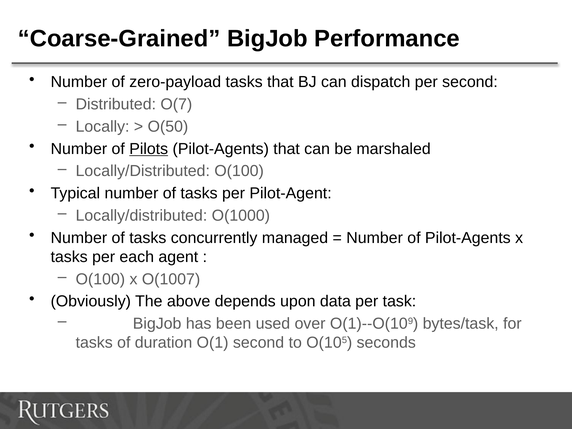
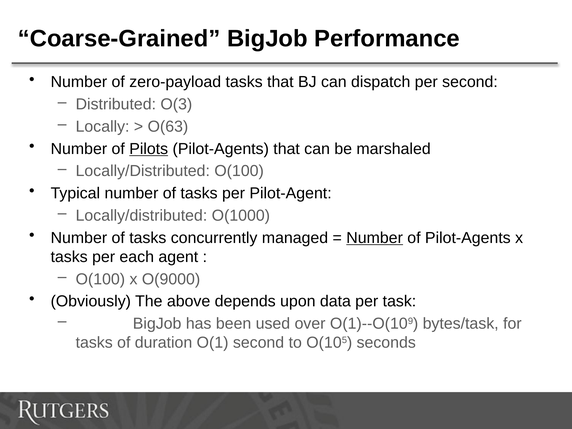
O(7: O(7 -> O(3 (176, 104)
O(50: O(50 -> O(63 (168, 127)
Number underline: none -> present (375, 238)
O(1007: O(1007 -> O(9000 (171, 279)
